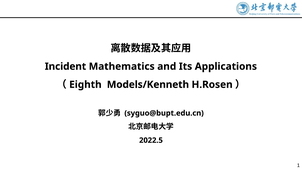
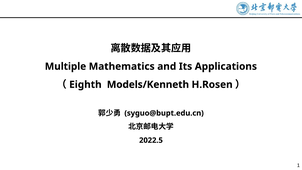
Incident: Incident -> Multiple (65, 66)
